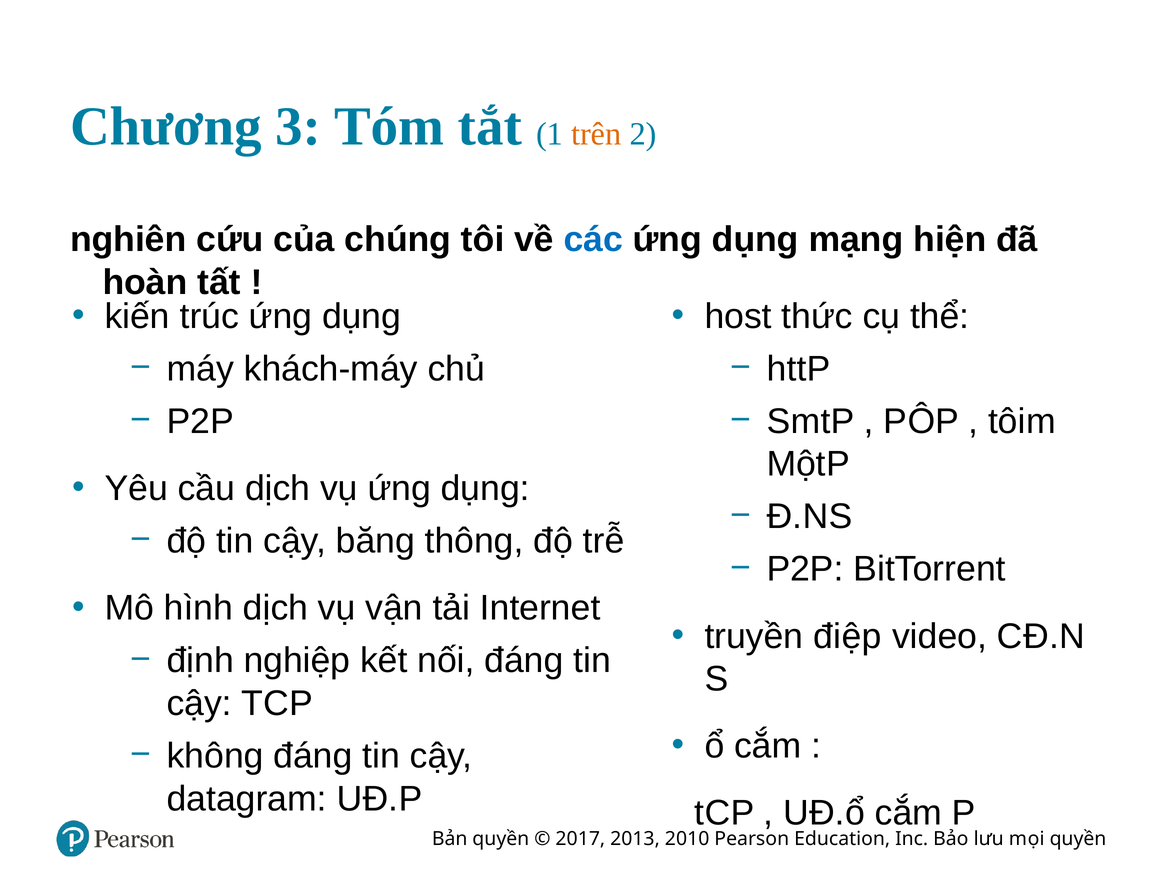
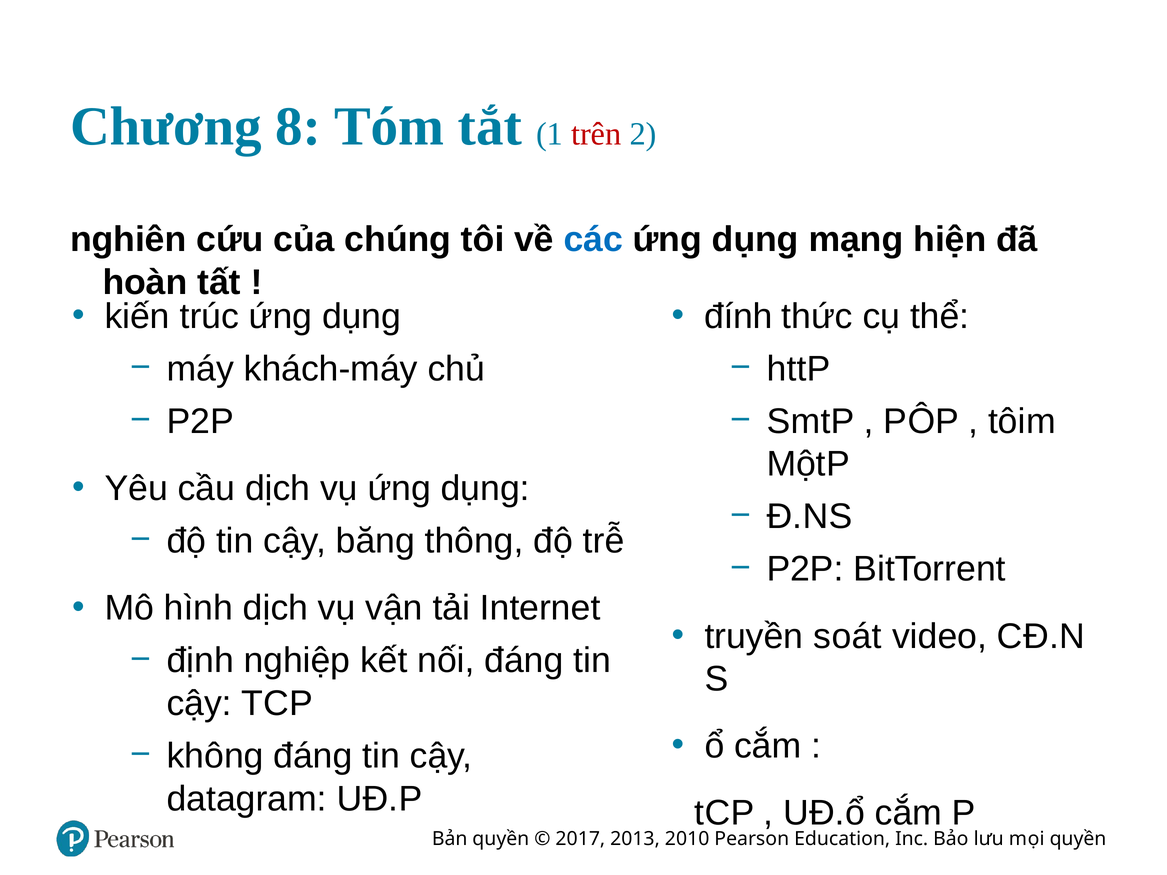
3: 3 -> 8 (298, 127)
trên colour: orange -> red (596, 134)
host: host -> đính (738, 317)
điệp: điệp -> soát (848, 636)
